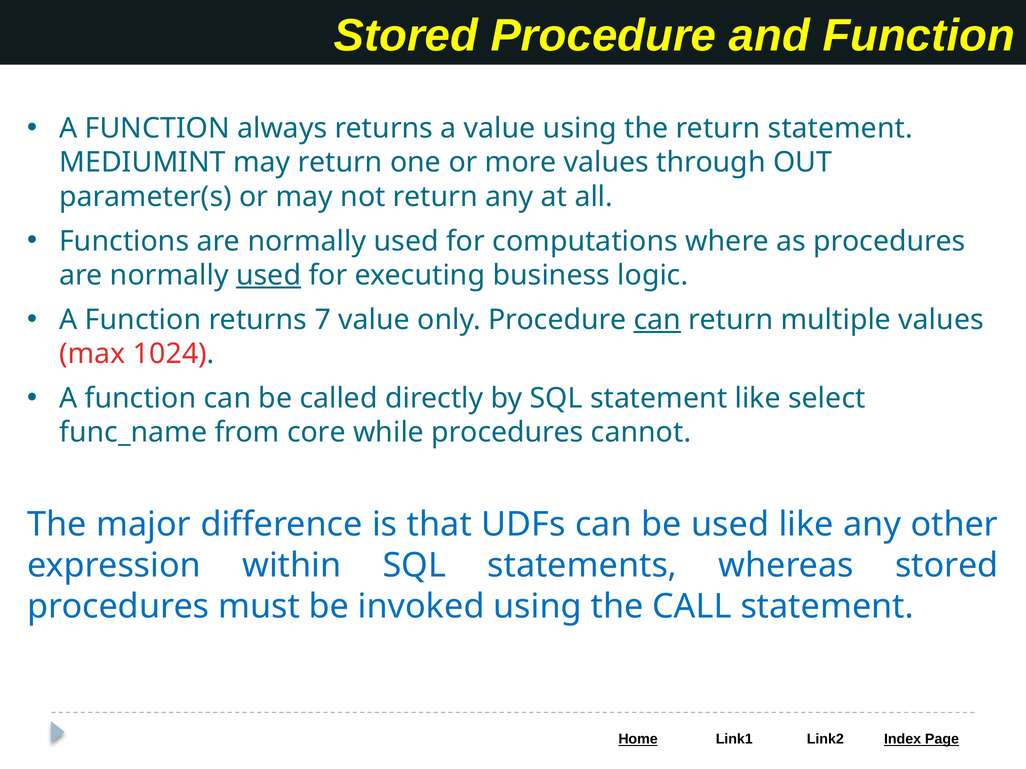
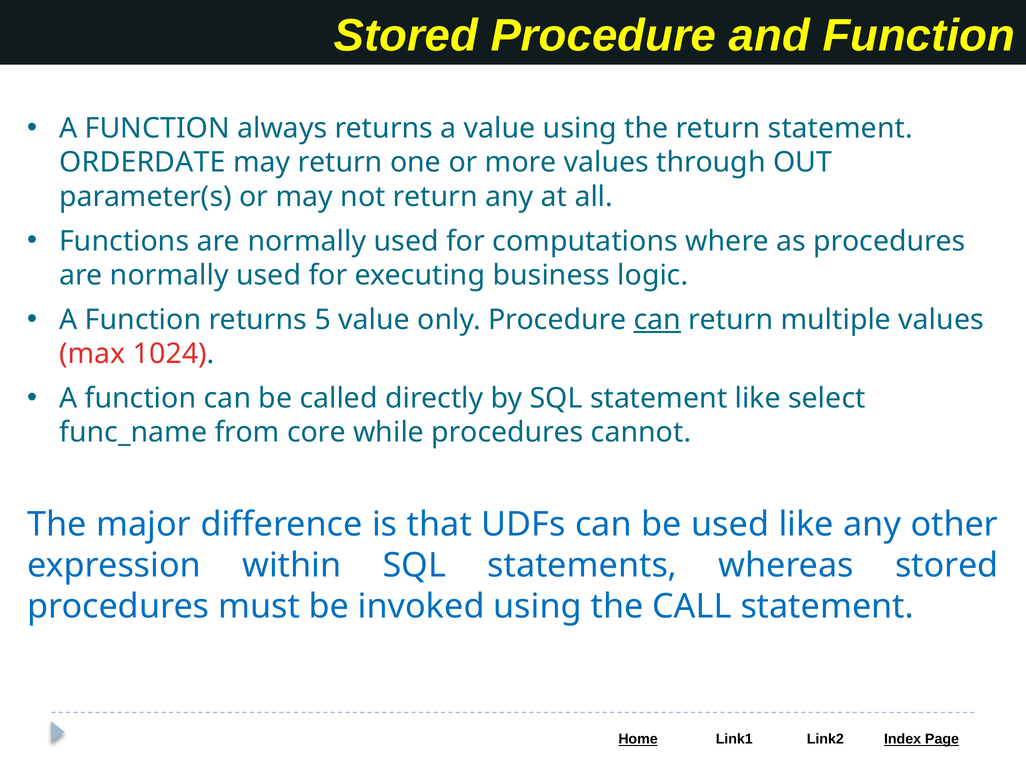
MEDIUMINT: MEDIUMINT -> ORDERDATE (142, 163)
used underline: present -> none (269, 275)
7: 7 -> 5 (323, 320)
